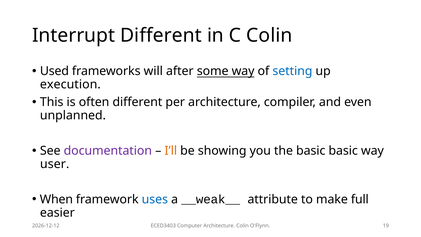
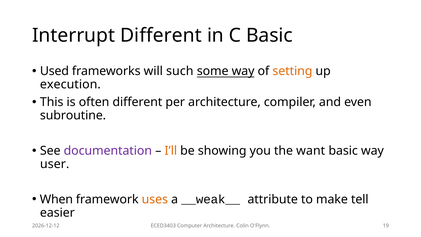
C Colin: Colin -> Basic (269, 35)
after: after -> such (180, 71)
setting colour: blue -> orange (292, 71)
unplanned: unplanned -> subroutine (73, 115)
the basic: basic -> want (311, 151)
uses colour: blue -> orange (155, 199)
full: full -> tell (360, 199)
